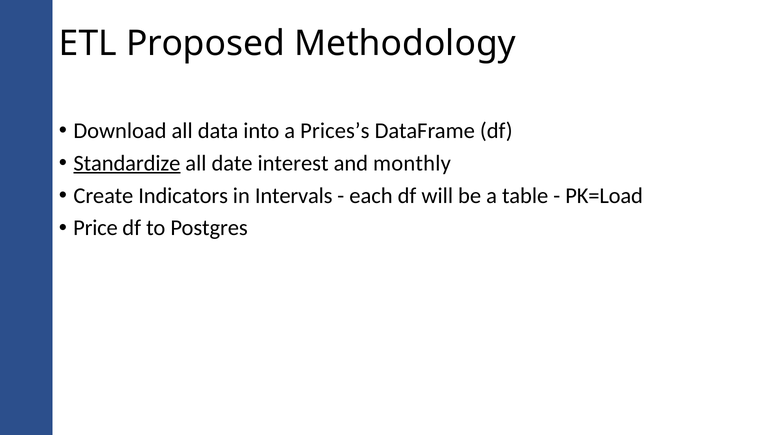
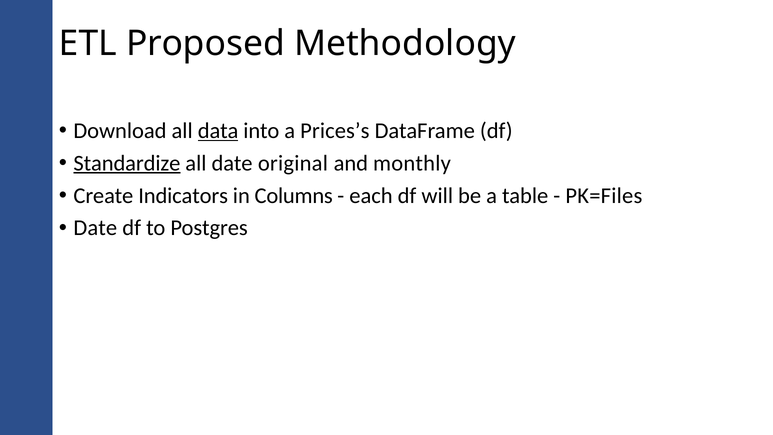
data underline: none -> present (218, 131)
interest: interest -> original (293, 163)
Intervals: Intervals -> Columns (294, 196)
PK=Load: PK=Load -> PK=Files (604, 196)
Price: Price -> Date (95, 228)
